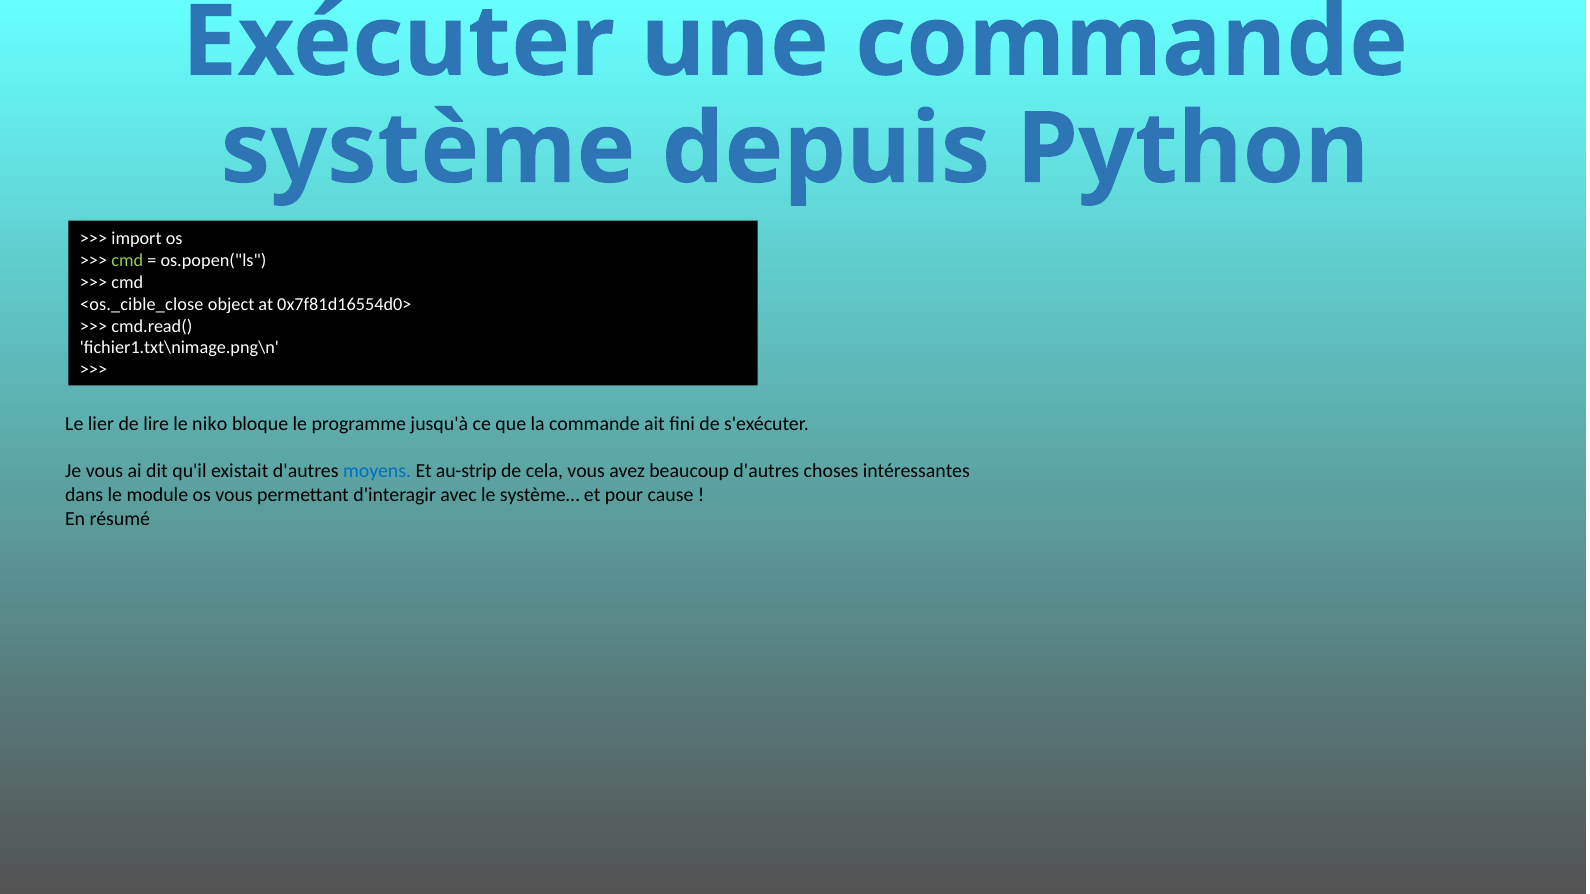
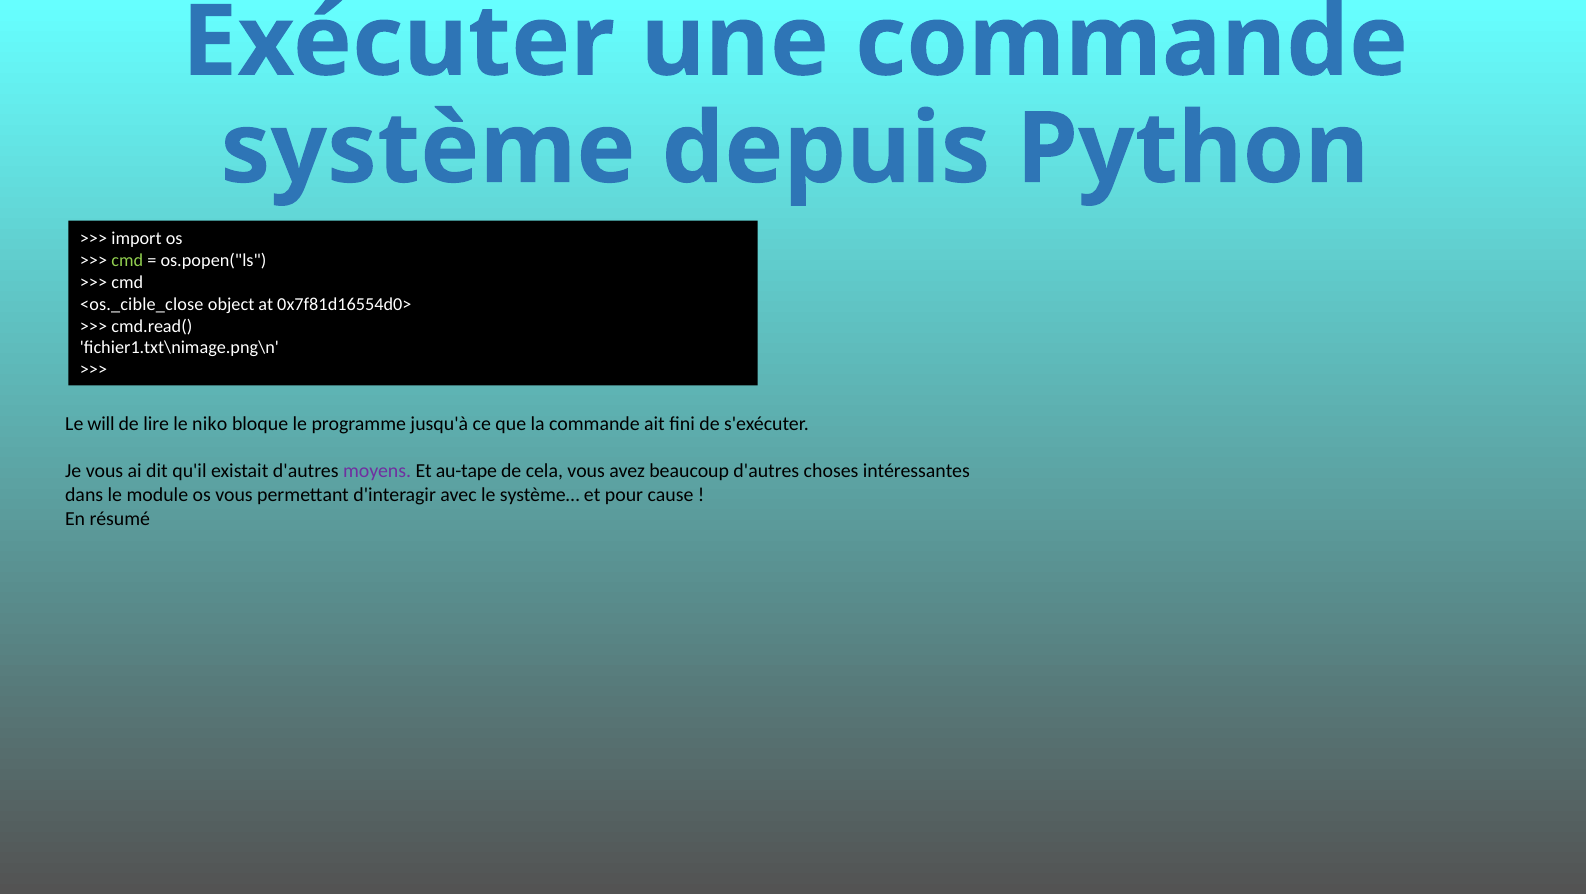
lier: lier -> will (101, 424)
moyens colour: blue -> purple (377, 471)
au-strip: au-strip -> au-tape (466, 471)
